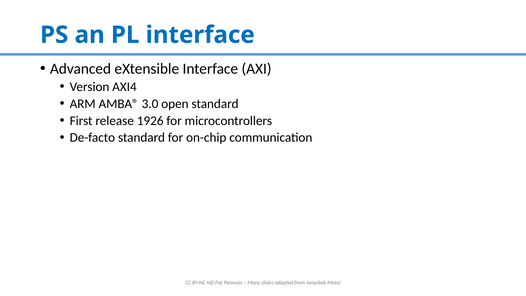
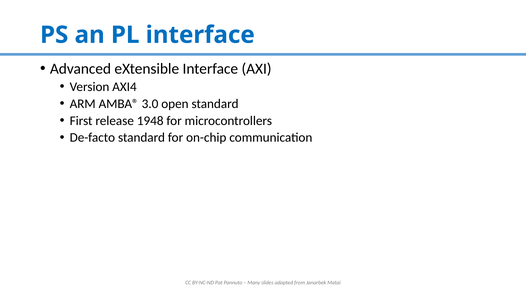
1926: 1926 -> 1948 (150, 121)
